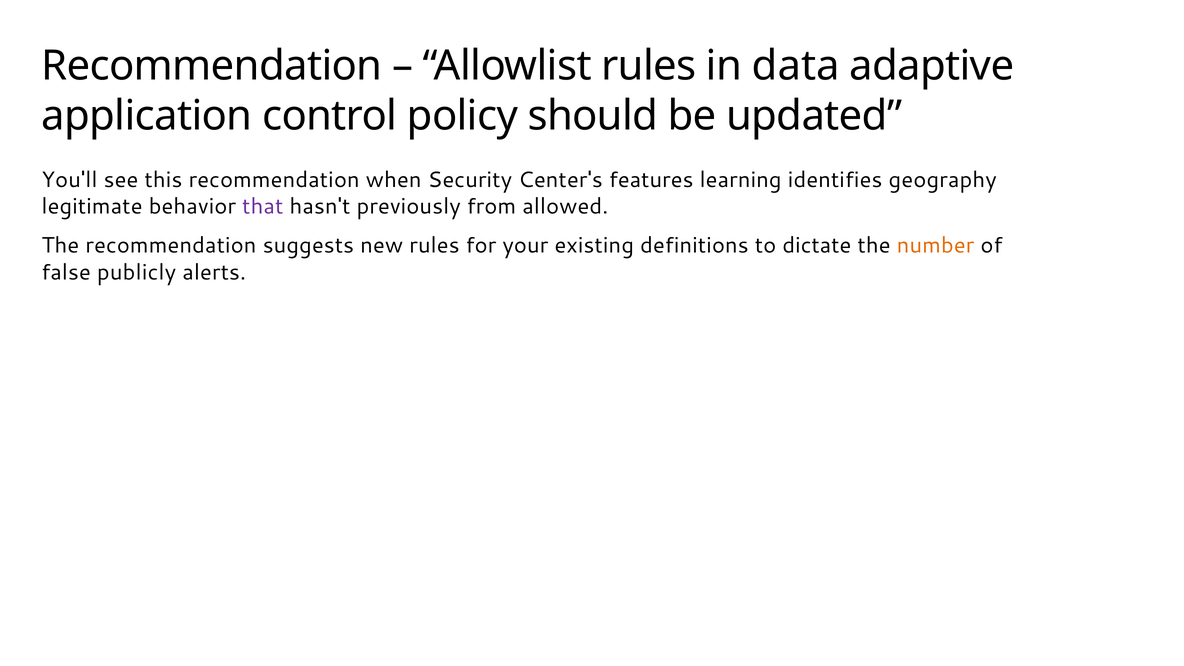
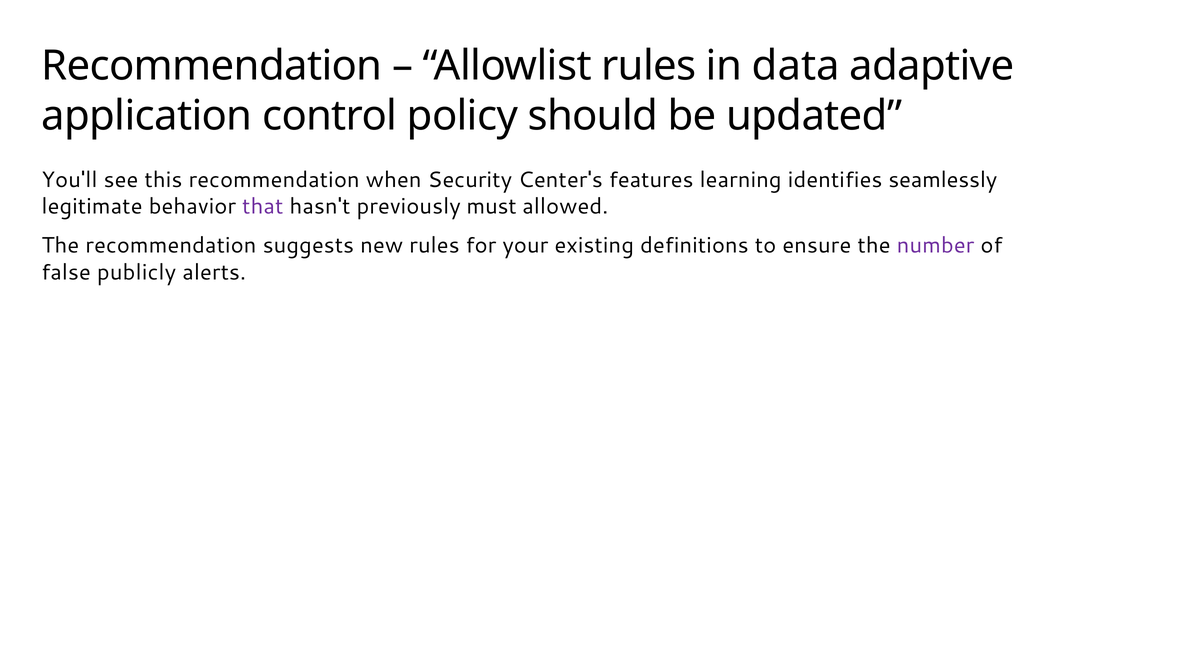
geography: geography -> seamlessly (943, 180)
from: from -> must (492, 207)
dictate: dictate -> ensure (817, 246)
number colour: orange -> purple (936, 246)
